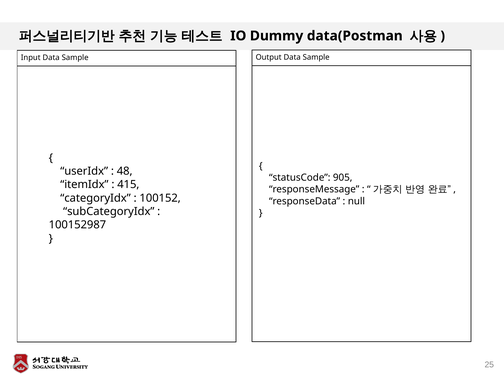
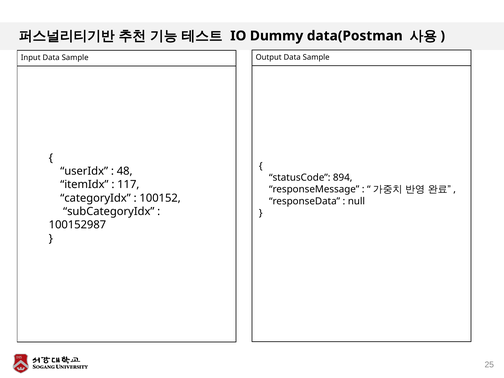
905: 905 -> 894 (343, 178)
415: 415 -> 117 (128, 185)
